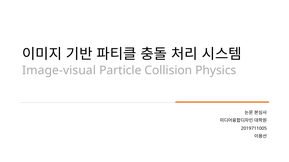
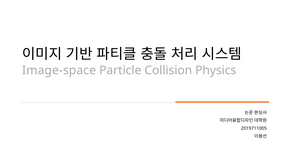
Image-visual: Image-visual -> Image-space (59, 71)
